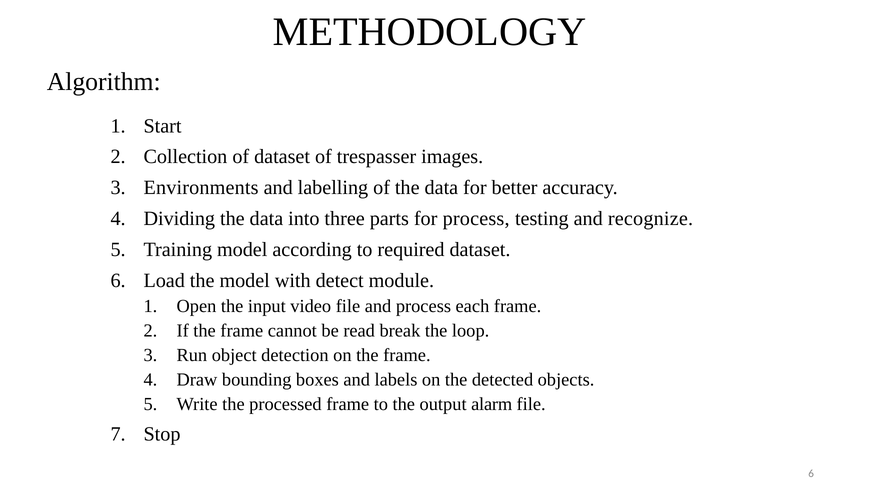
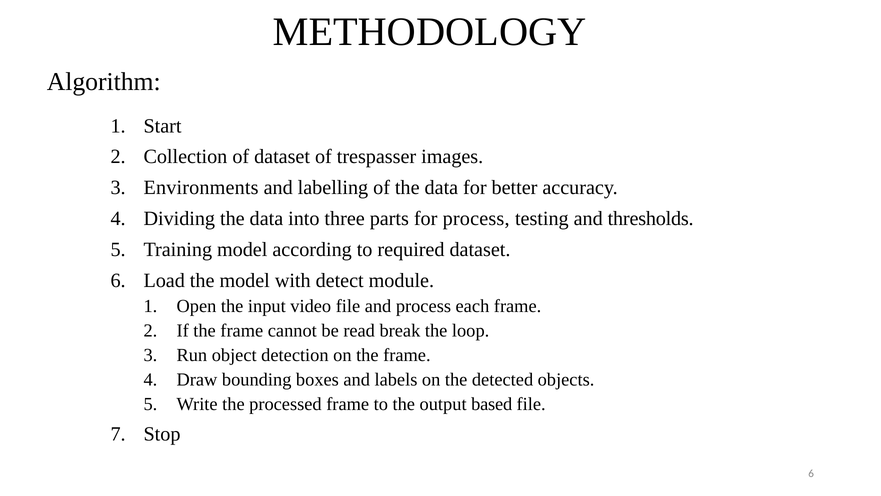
recognize: recognize -> thresholds (651, 219)
alarm: alarm -> based (492, 404)
